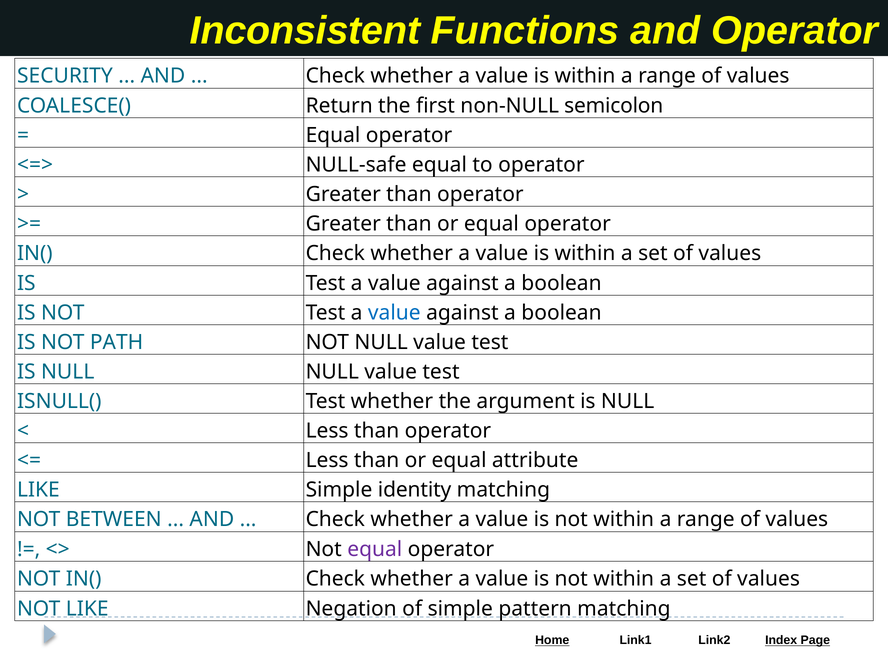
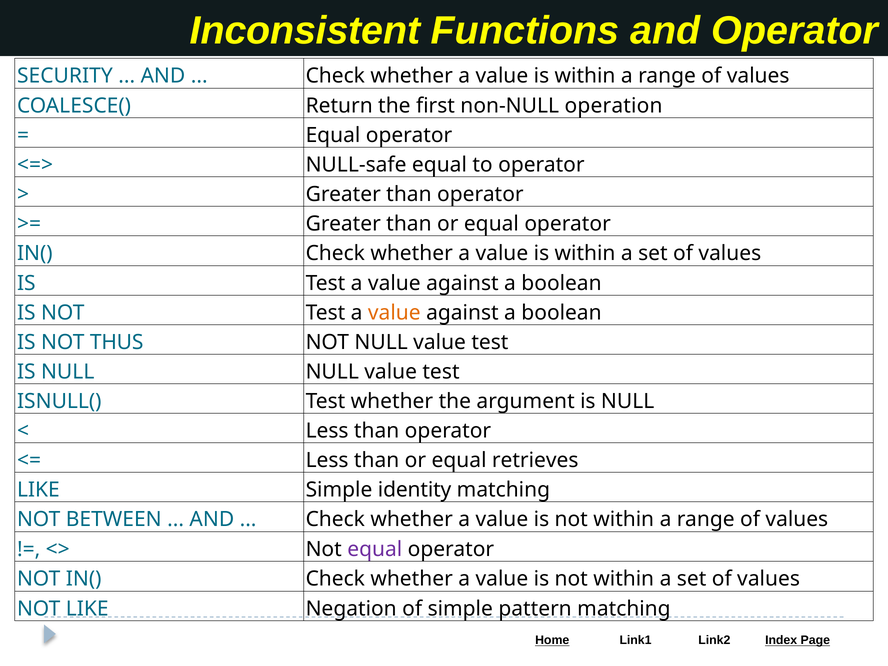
semicolon: semicolon -> operation (614, 106)
value colour: blue -> orange (394, 313)
PATH: PATH -> THUS (117, 342)
attribute: attribute -> retrieves (535, 460)
